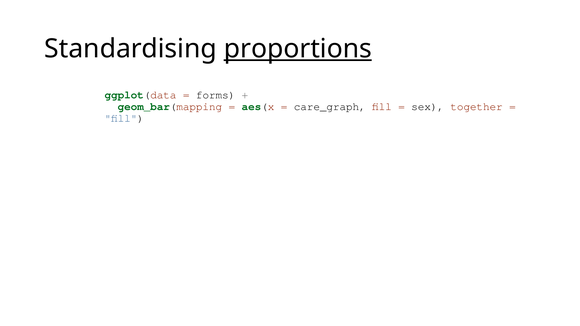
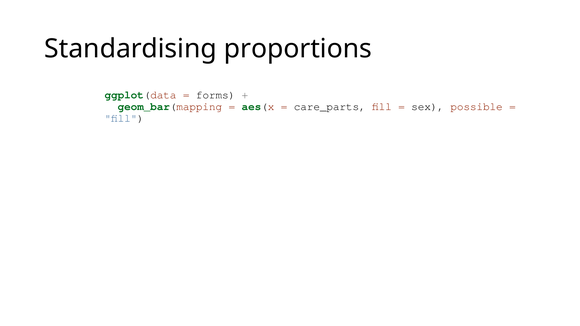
proportions underline: present -> none (298, 49)
care_graph: care_graph -> care_parts (330, 107)
together: together -> possible (477, 107)
